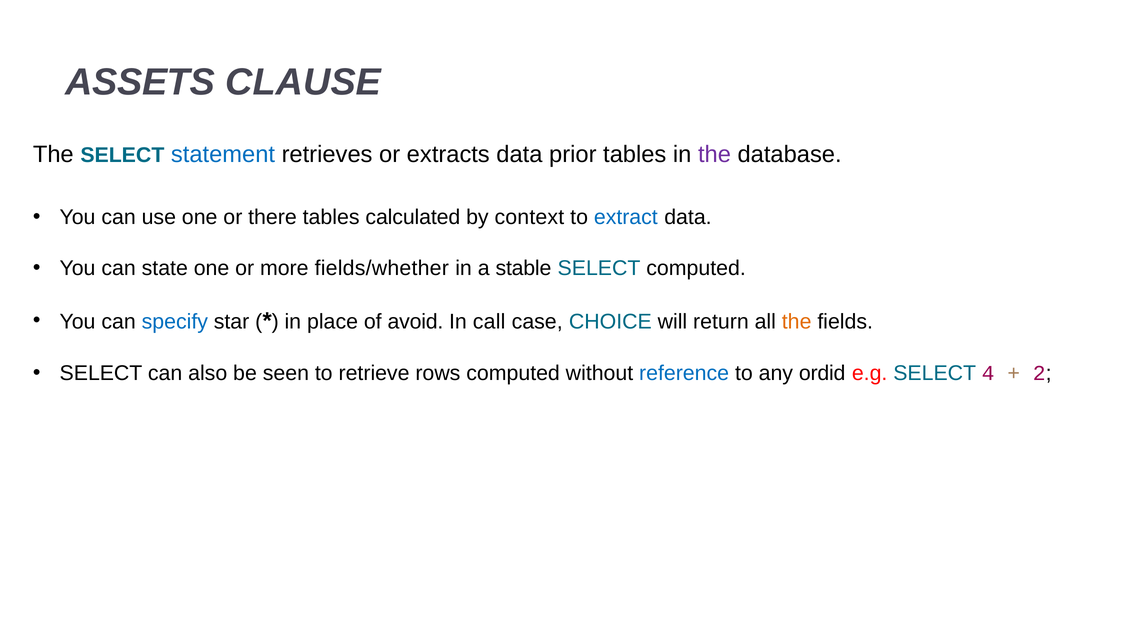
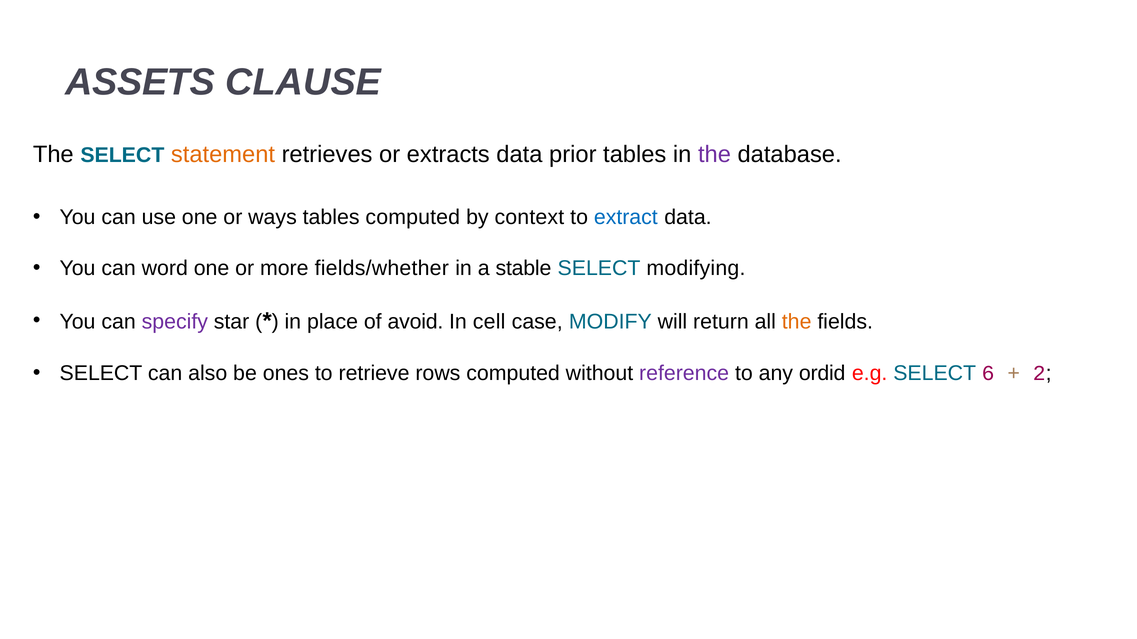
statement colour: blue -> orange (223, 154)
there: there -> ways (273, 217)
tables calculated: calculated -> computed (413, 217)
state: state -> word (165, 269)
SELECT computed: computed -> modifying (696, 269)
specify colour: blue -> purple (175, 322)
call: call -> cell (489, 322)
CHOICE: CHOICE -> MODIFY (610, 322)
seen: seen -> ones (286, 374)
reference colour: blue -> purple (684, 374)
4: 4 -> 6 (988, 374)
